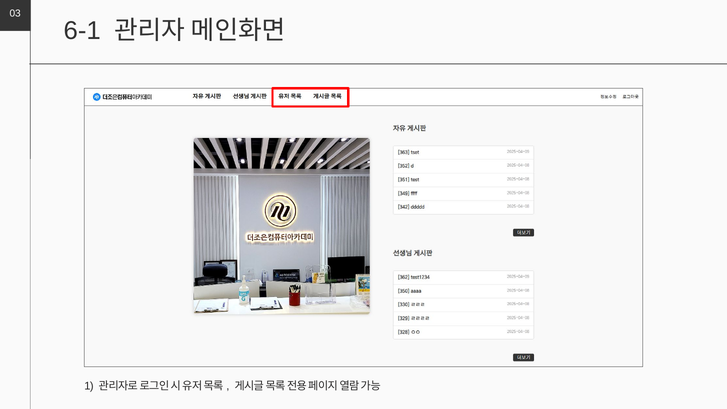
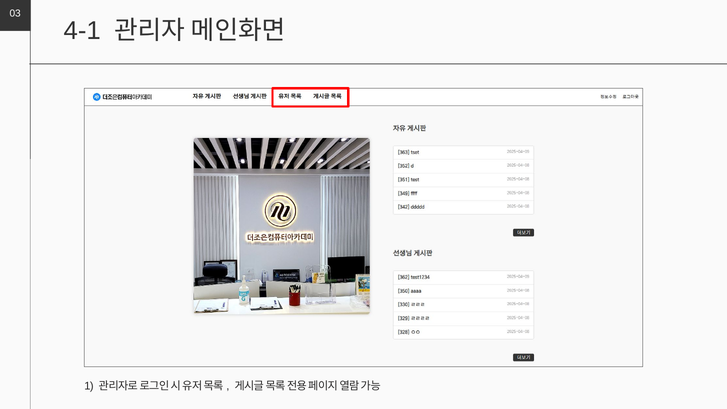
6-1: 6-1 -> 4-1 (82, 31)
